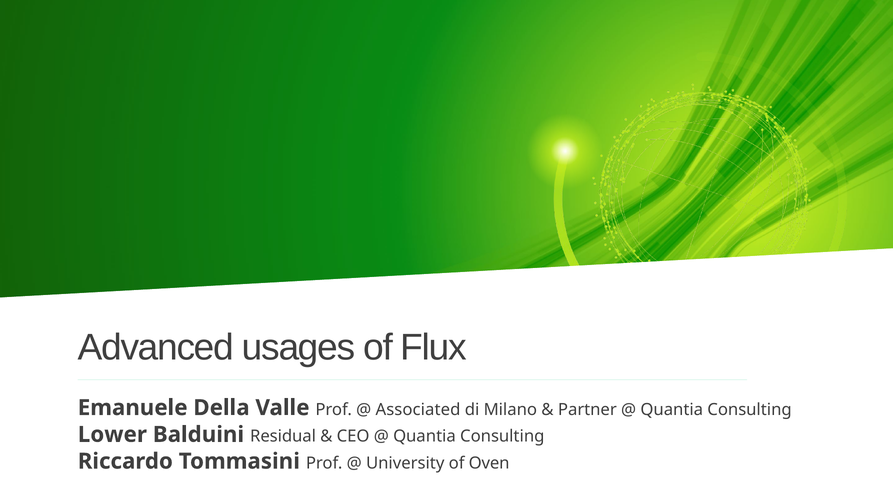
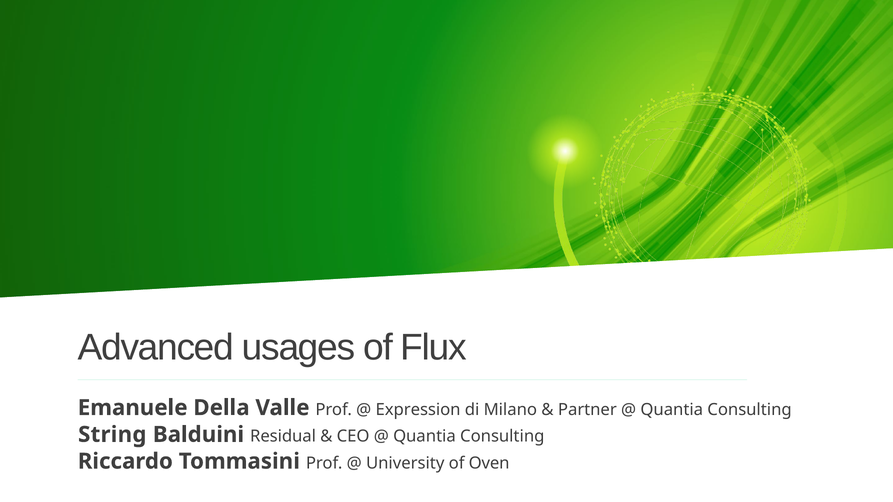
Associated: Associated -> Expression (418, 410)
Lower: Lower -> String (112, 435)
